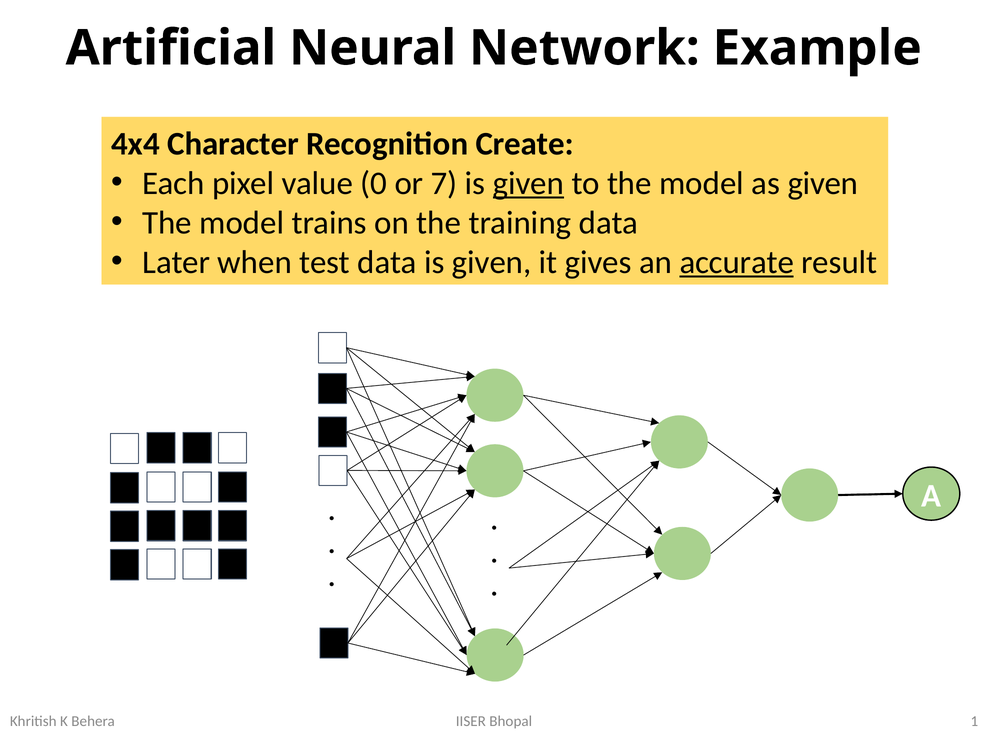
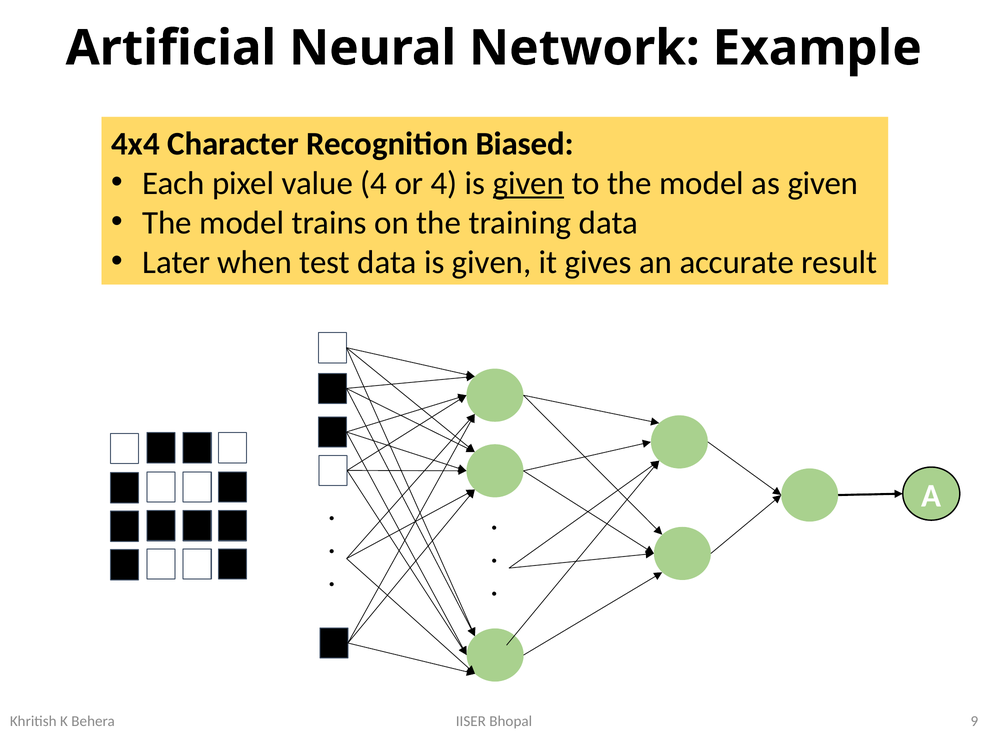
Create: Create -> Biased (525, 144)
value 0: 0 -> 4 (374, 183)
or 7: 7 -> 4 (444, 183)
accurate underline: present -> none (737, 262)
1: 1 -> 9 (974, 721)
